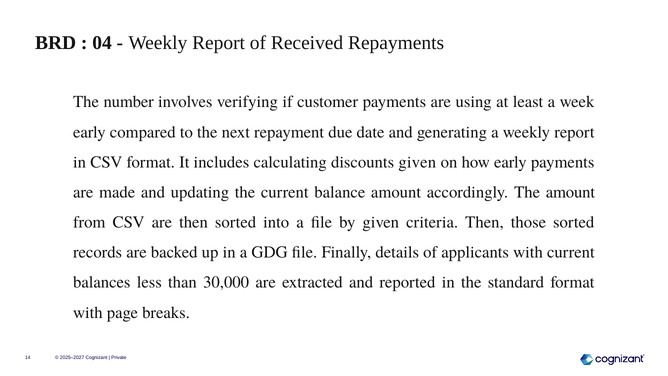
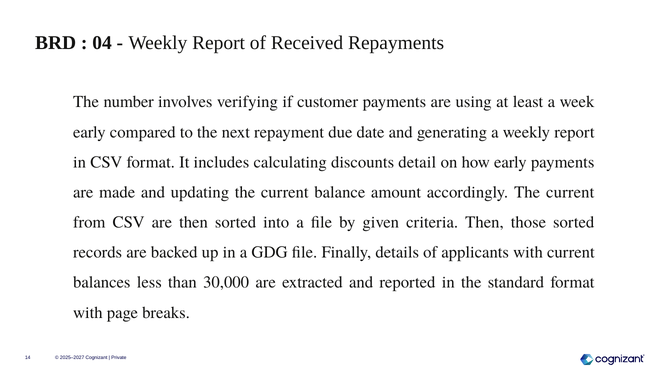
discounts given: given -> detail (417, 162)
accordingly The amount: amount -> current (570, 192)
